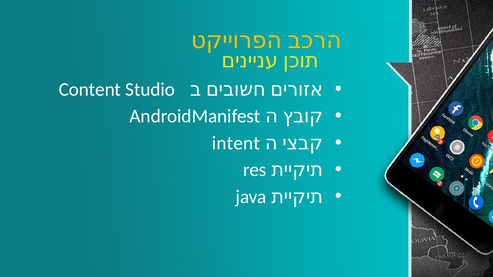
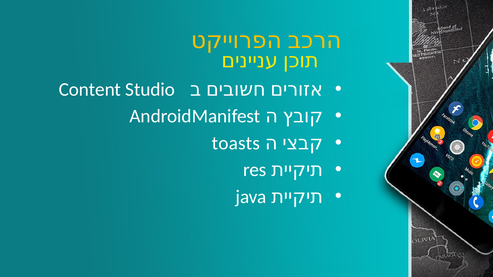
intent: intent -> toasts (236, 143)
